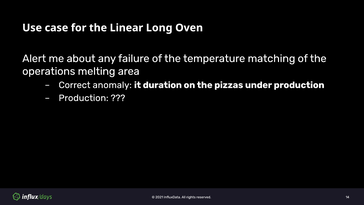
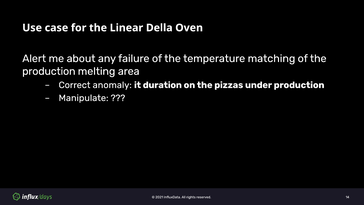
Long: Long -> Della (159, 28)
operations: operations -> production (49, 71)
Production: Production -> Manipulate (84, 98)
